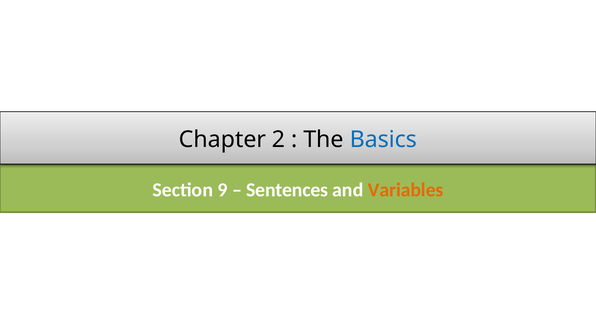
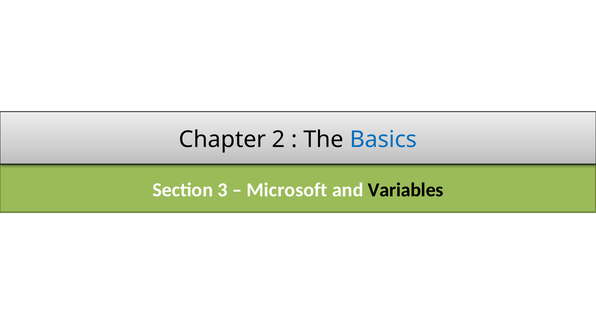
9: 9 -> 3 (223, 190)
Sentences: Sentences -> Microsoft (287, 190)
Variables colour: orange -> black (406, 190)
